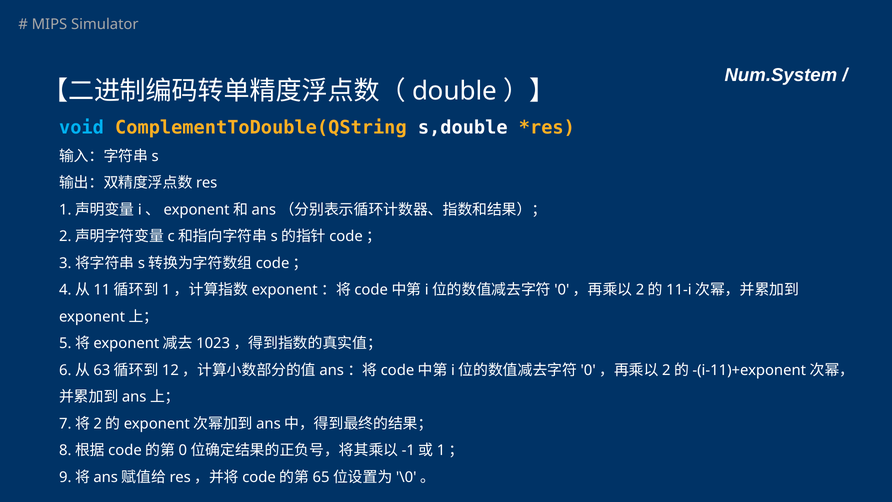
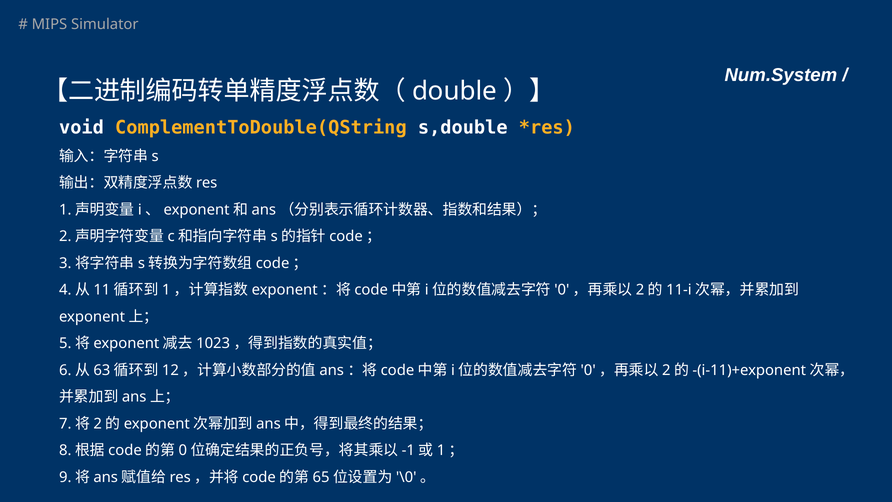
void colour: light blue -> white (81, 127)
